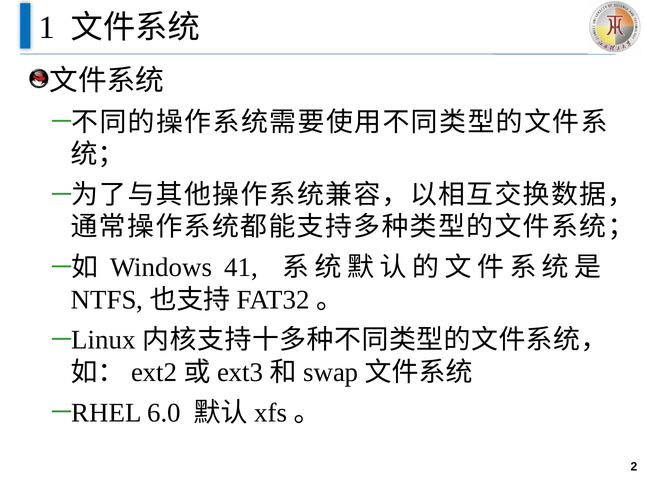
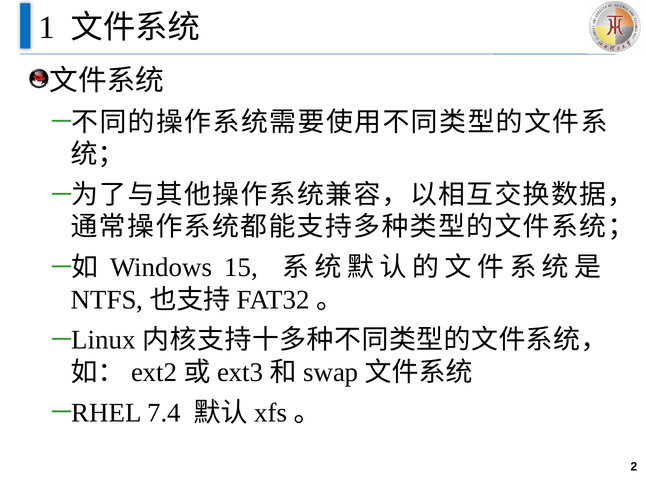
41: 41 -> 15 (241, 268)
6.0: 6.0 -> 7.4 (164, 413)
